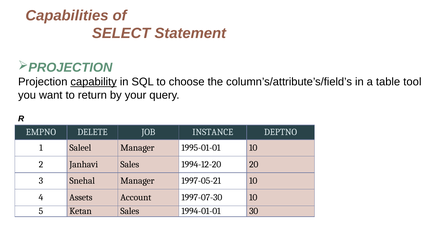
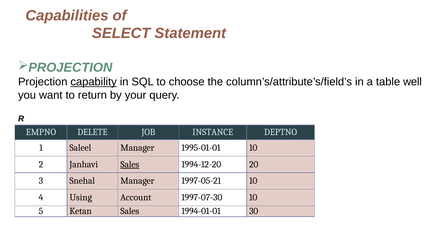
tool: tool -> well (412, 82)
Sales underline: none -> present (130, 164)
Assets: Assets -> Using (81, 197)
